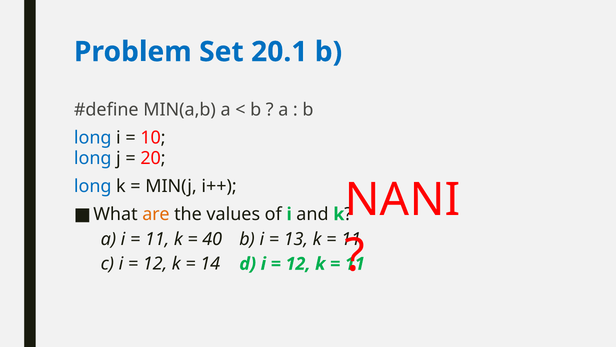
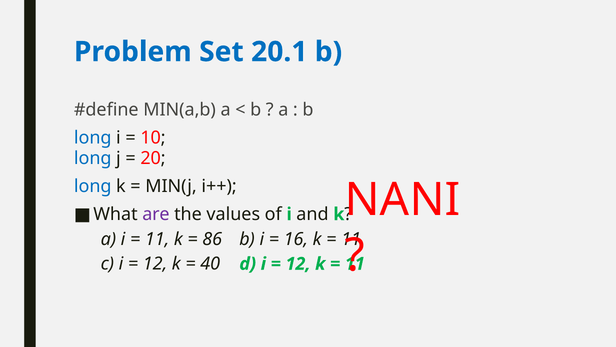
are colour: orange -> purple (156, 214)
40: 40 -> 86 (212, 239)
13: 13 -> 16 (296, 239)
14: 14 -> 40 (210, 264)
